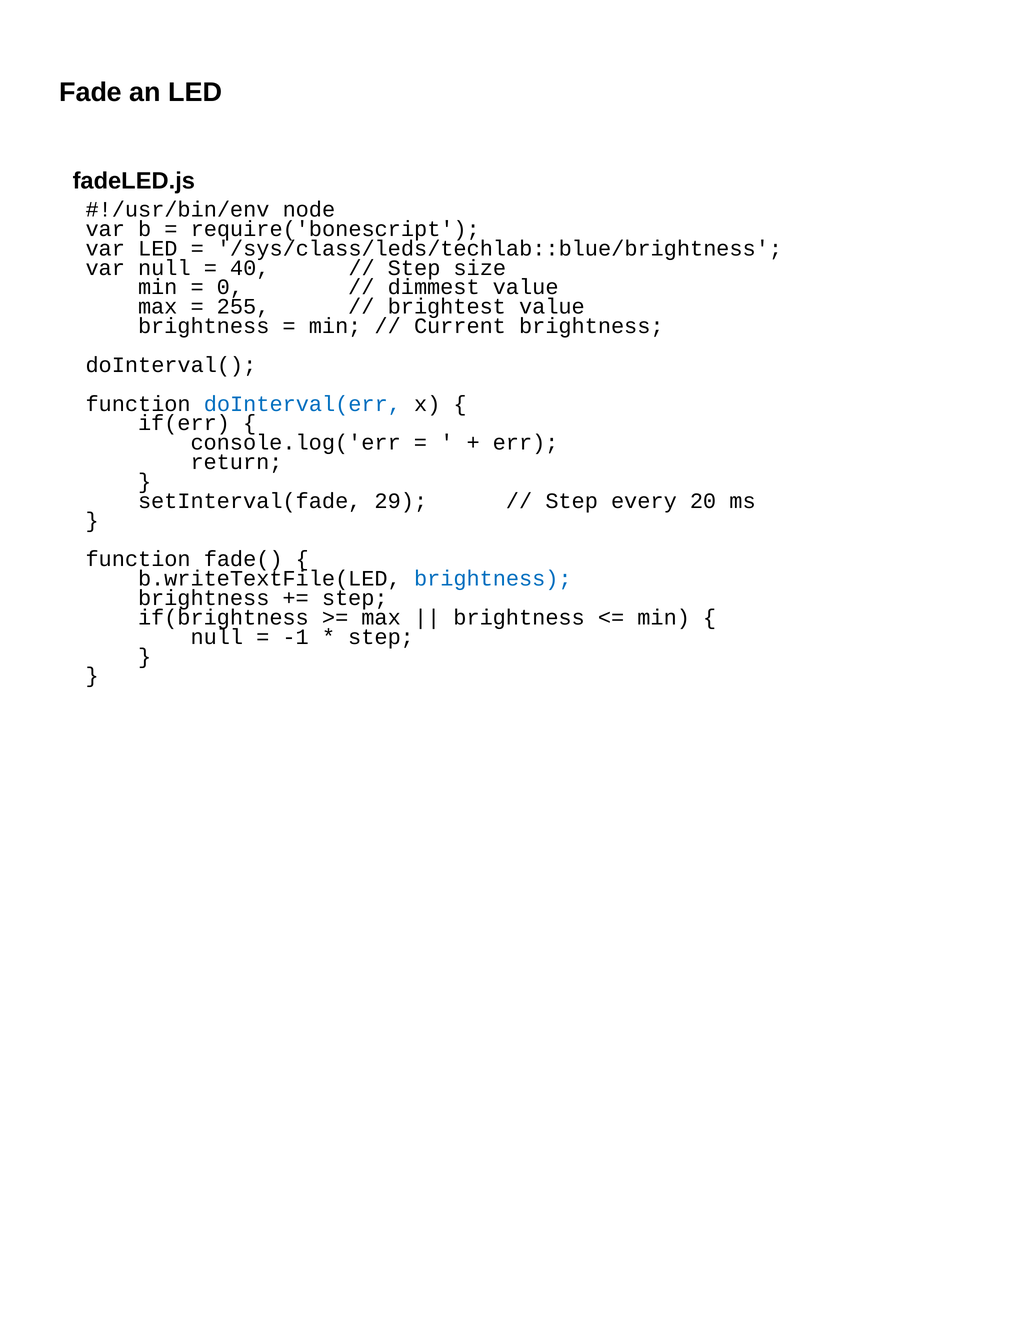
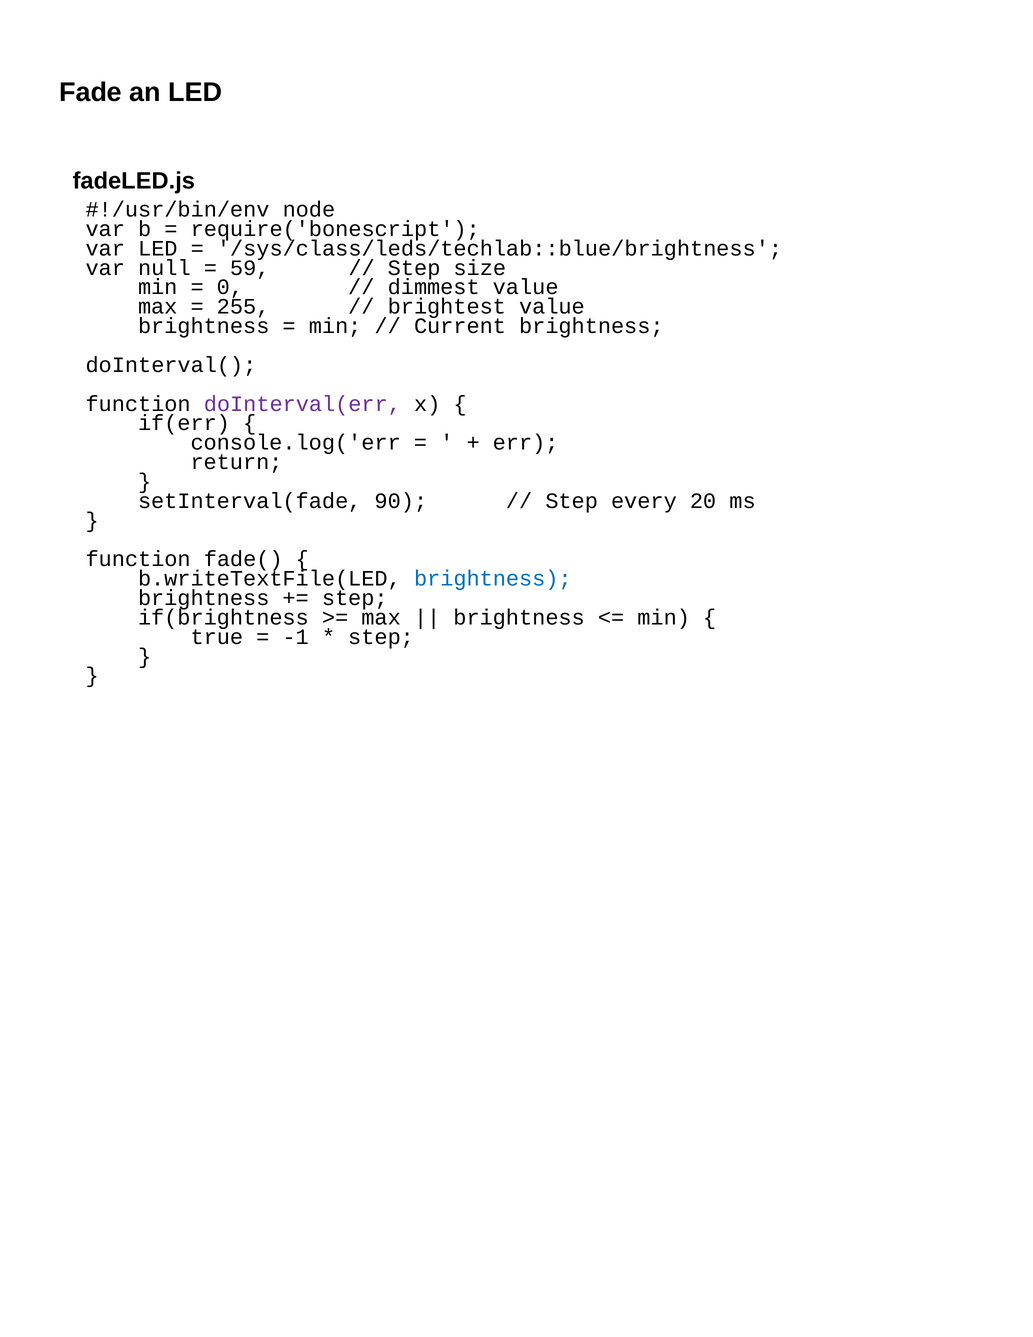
40: 40 -> 59 (250, 268)
doInterval(err colour: blue -> purple (302, 404)
29: 29 -> 90 (401, 501)
null: null -> true (217, 637)
